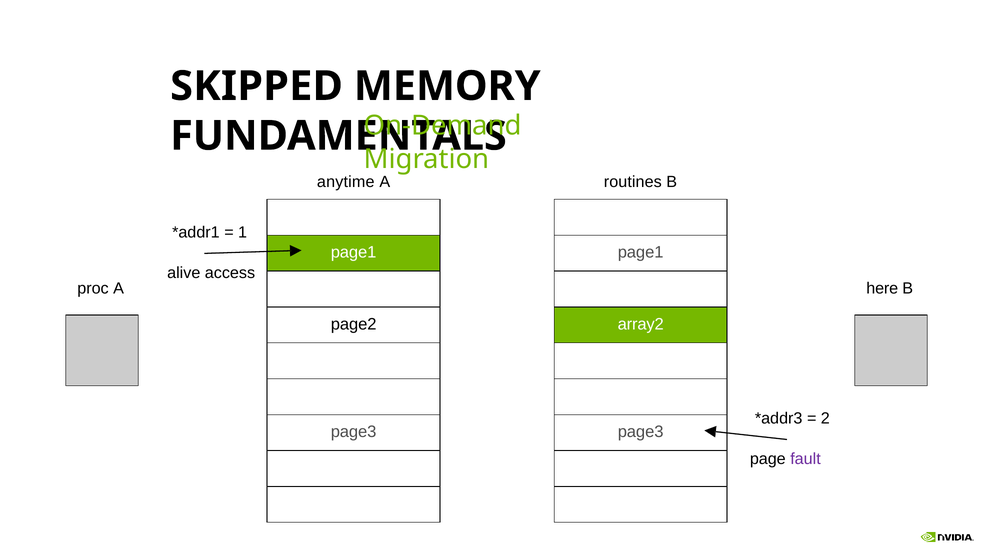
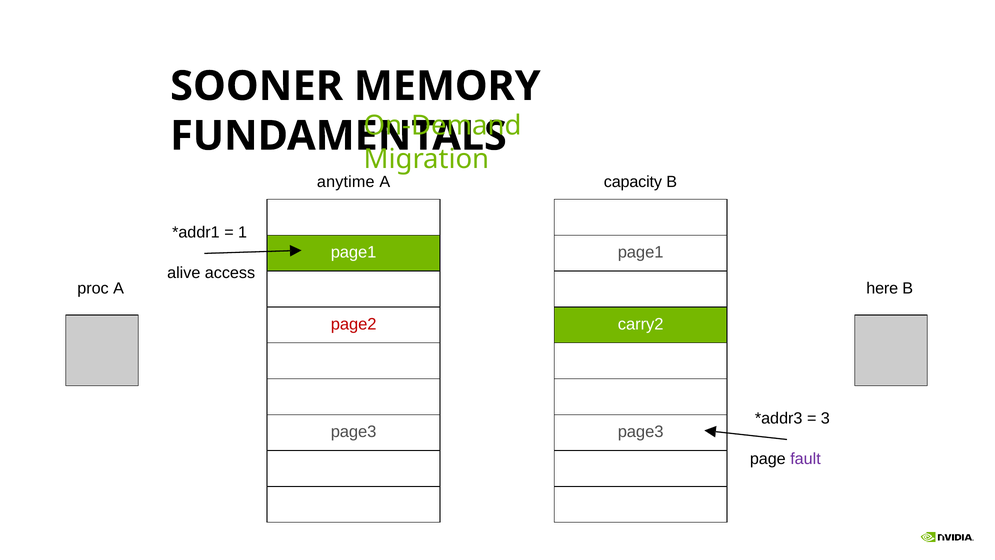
SKIPPED: SKIPPED -> SOONER (257, 86)
routines: routines -> capacity (633, 182)
page2 colour: black -> red (354, 324)
array2: array2 -> carry2 (641, 324)
2: 2 -> 3 (825, 418)
